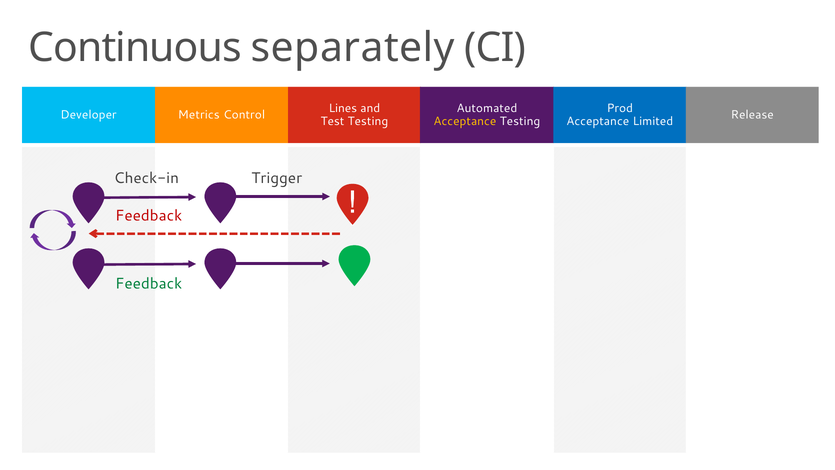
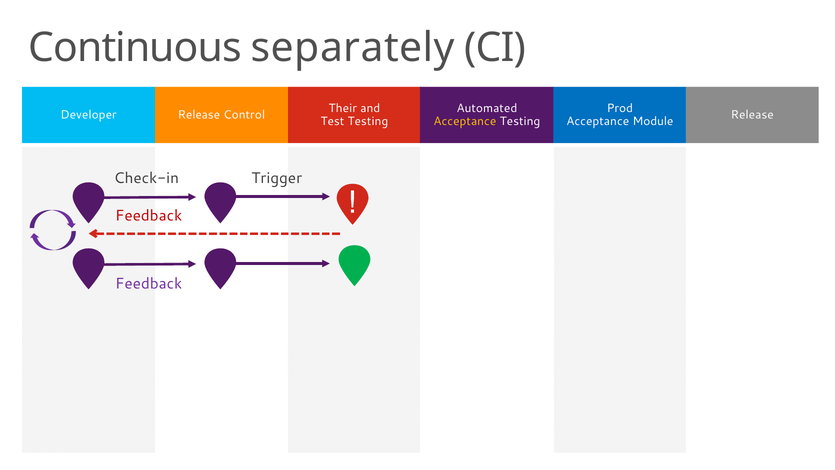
Lines: Lines -> Their (343, 108)
Developer Metrics: Metrics -> Release (199, 115)
Limited: Limited -> Module (653, 121)
Feedback colour: green -> purple (149, 284)
